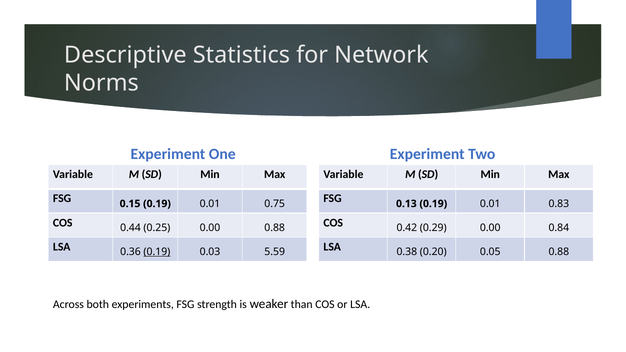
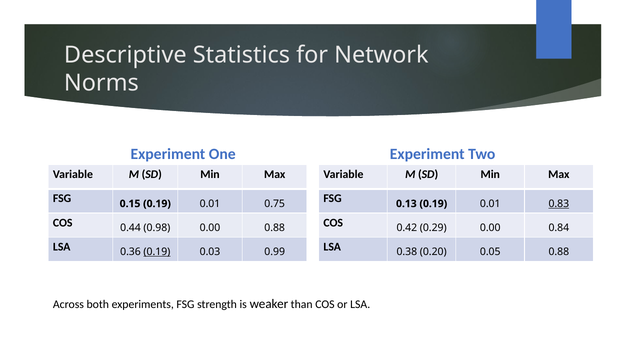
0.83 underline: none -> present (559, 204)
0.25: 0.25 -> 0.98 (157, 228)
5.59: 5.59 -> 0.99 (275, 252)
